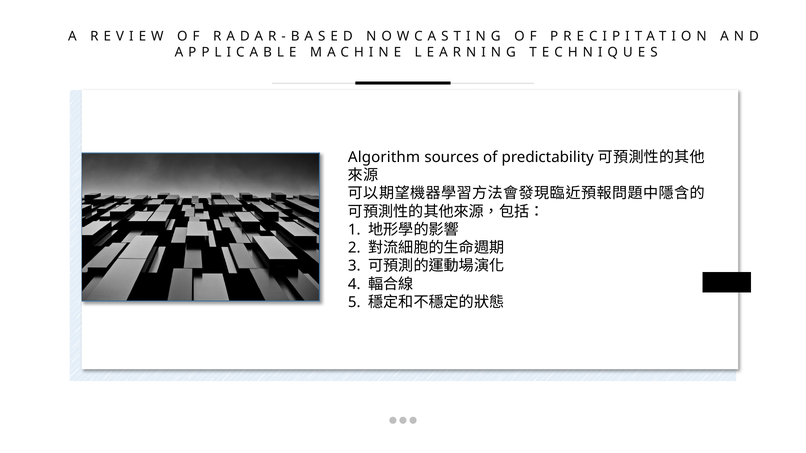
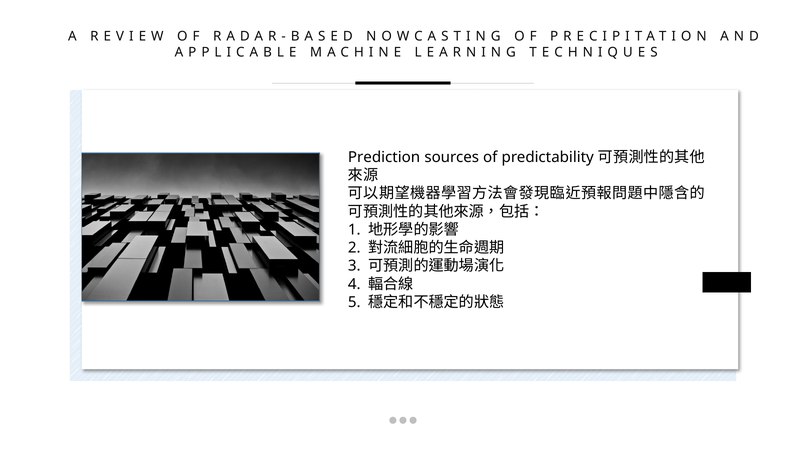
Algorithm: Algorithm -> Prediction (384, 157)
